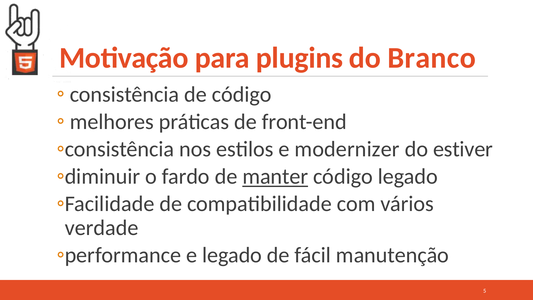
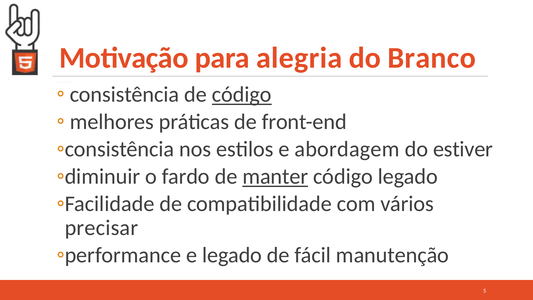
plugins: plugins -> alegria (299, 58)
código underline: none -> present (242, 95)
modernizer: modernizer -> abordagem (347, 149)
verdade: verdade -> precisar (101, 228)
